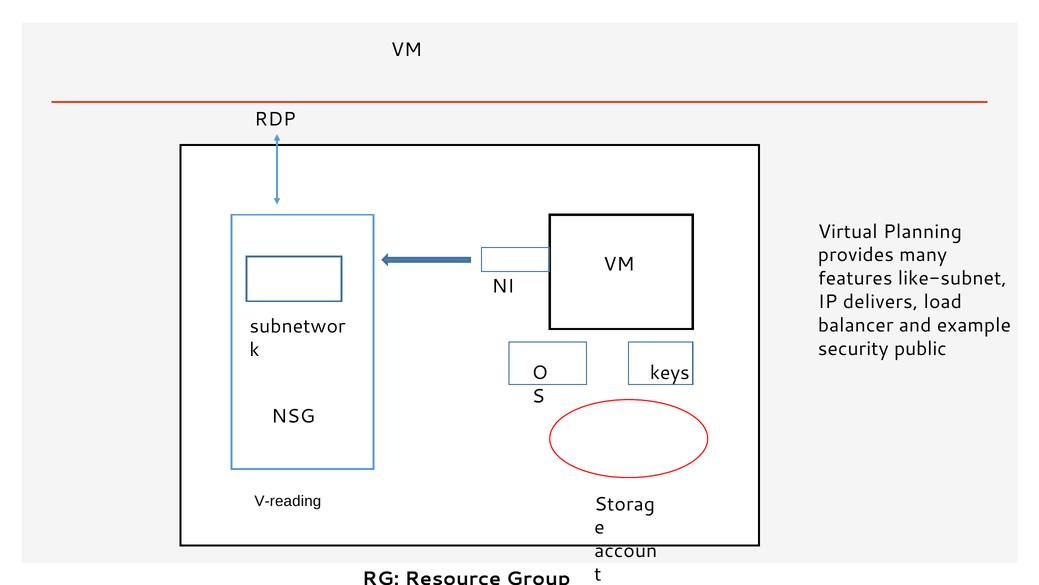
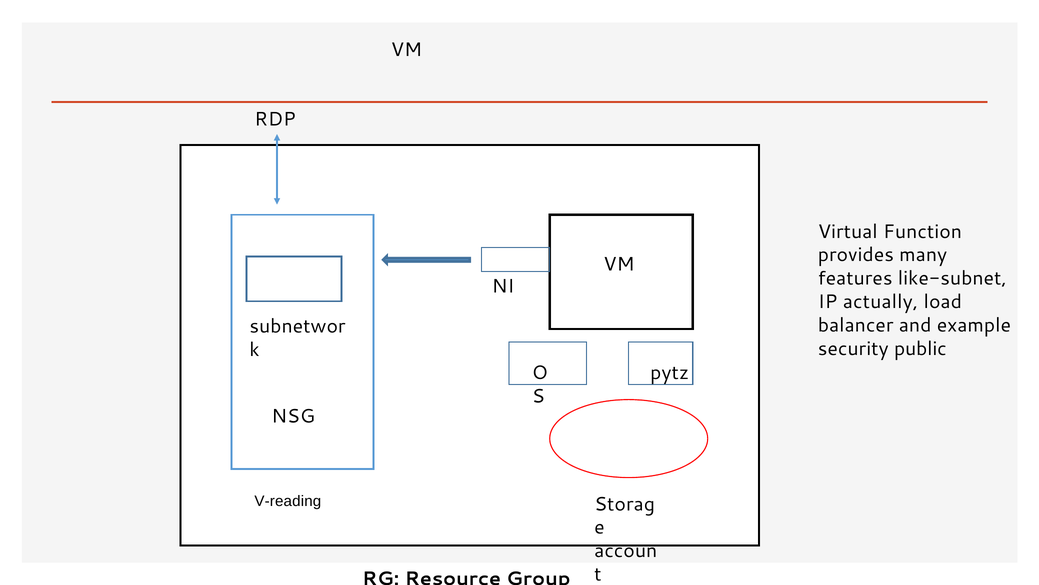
Planning: Planning -> Function (923, 231)
delivers: delivers -> actually (881, 302)
keys: keys -> pytz (670, 372)
